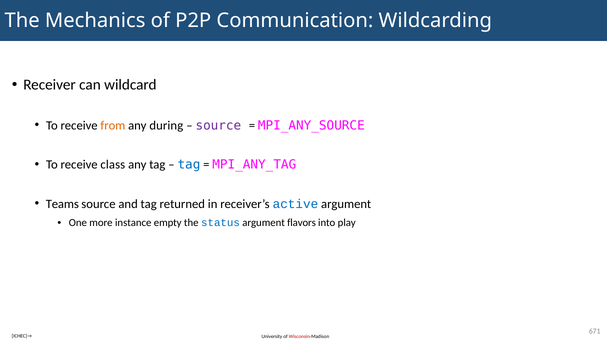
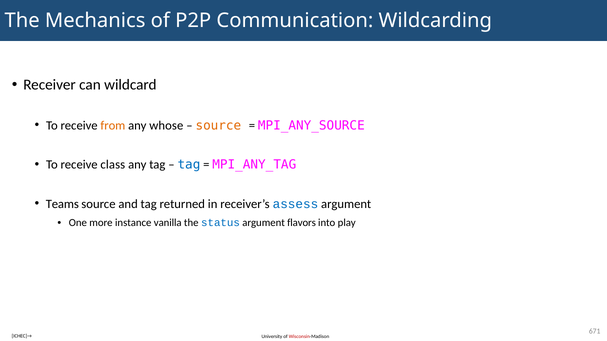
during: during -> whose (166, 125)
source colour: purple -> orange (218, 125)
active: active -> assess (295, 204)
empty: empty -> vanilla (168, 223)
